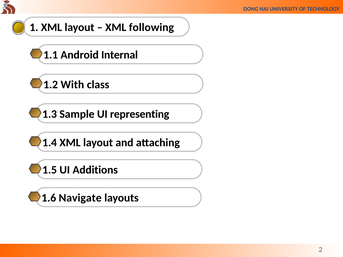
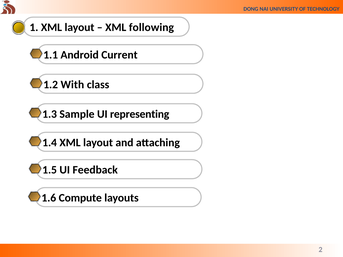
Internal: Internal -> Current (119, 55)
Additions: Additions -> Feedback (95, 170)
Navigate: Navigate -> Compute (80, 198)
